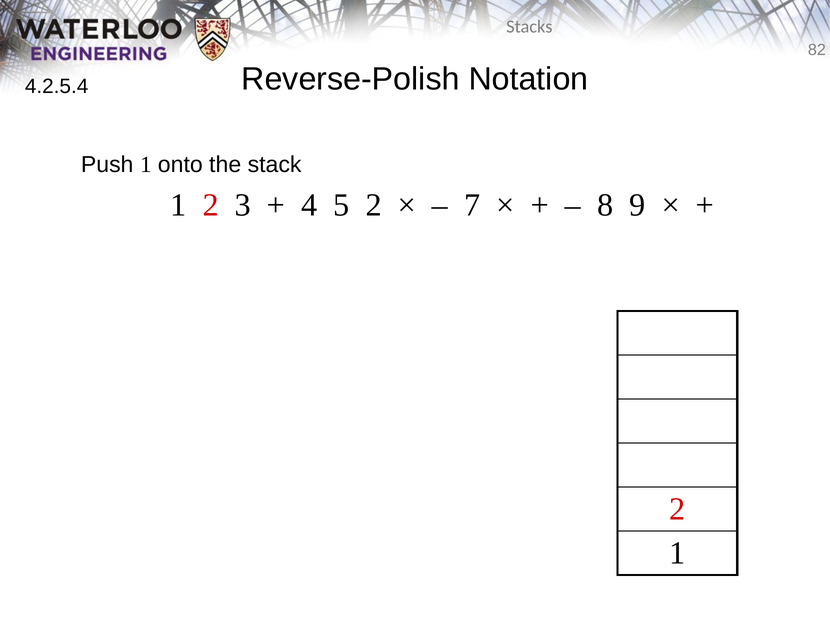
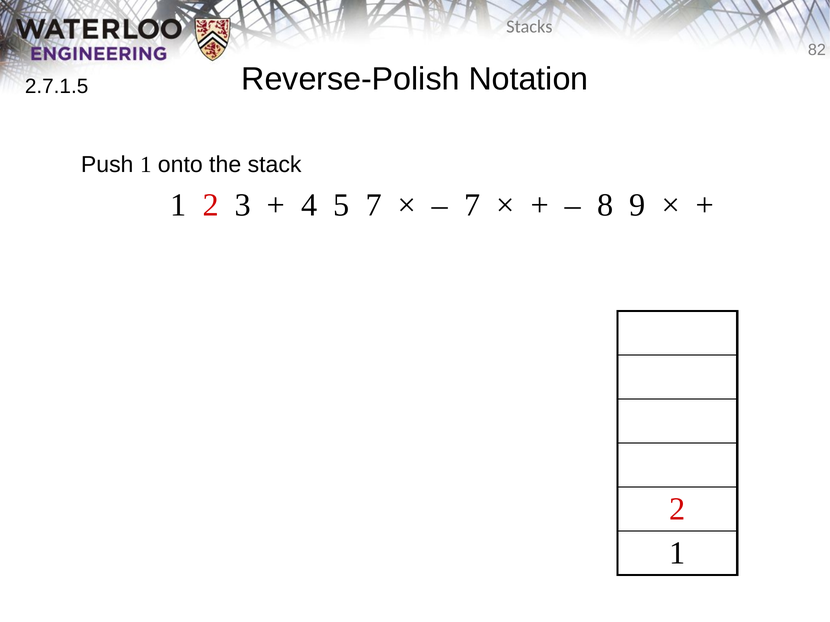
4.2.5.4: 4.2.5.4 -> 2.7.1.5 (57, 87)
5 2: 2 -> 7 (374, 205)
